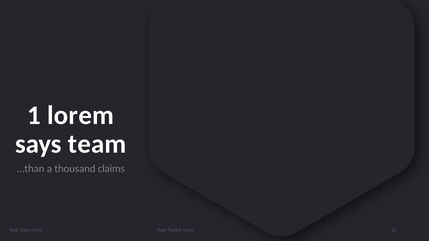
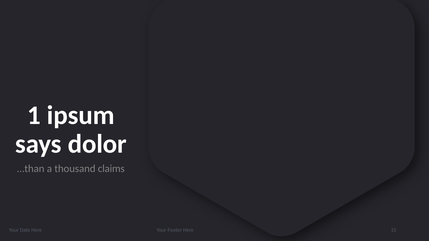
lorem: lorem -> ipsum (81, 115)
team: team -> dolor (97, 144)
